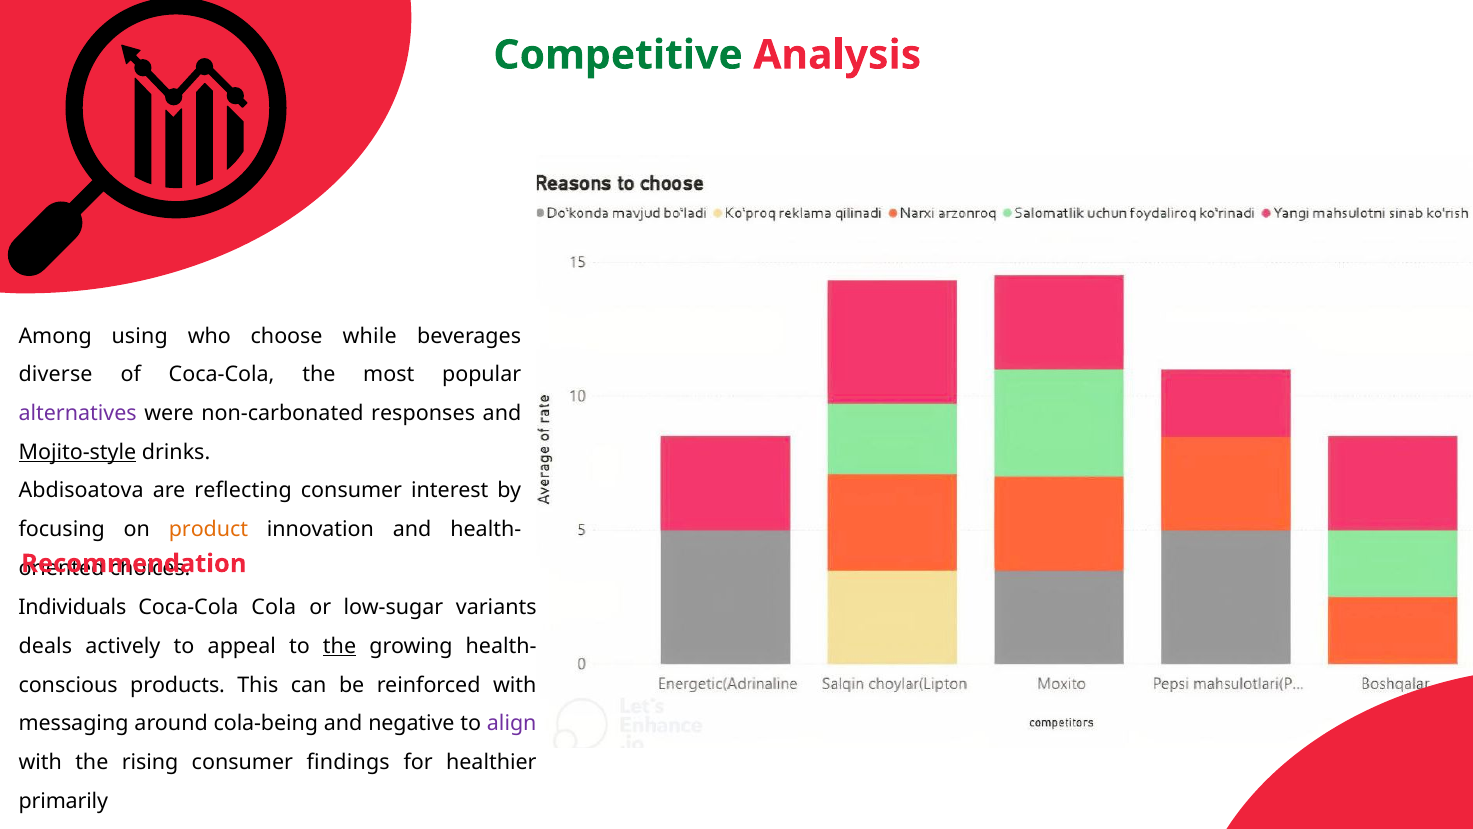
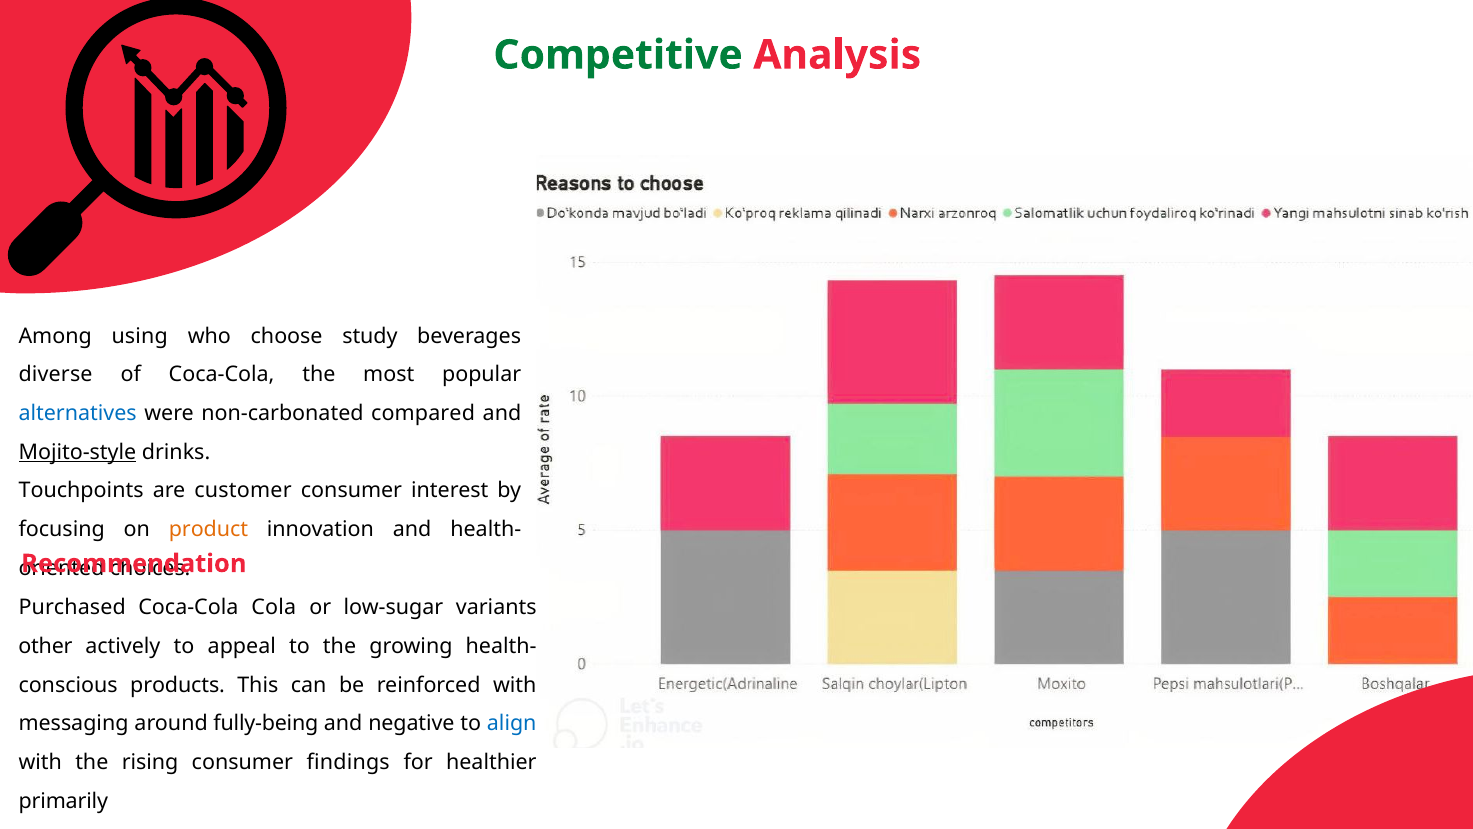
while: while -> study (370, 336)
alternatives colour: purple -> blue (78, 413)
responses: responses -> compared (423, 413)
Abdisoatova: Abdisoatova -> Touchpoints (81, 490)
reflecting: reflecting -> customer (243, 490)
Individuals: Individuals -> Purchased (72, 608)
deals: deals -> other (45, 646)
the underline: present -> none (340, 646)
cola-being: cola-being -> fully-being (266, 723)
align colour: purple -> blue (512, 723)
